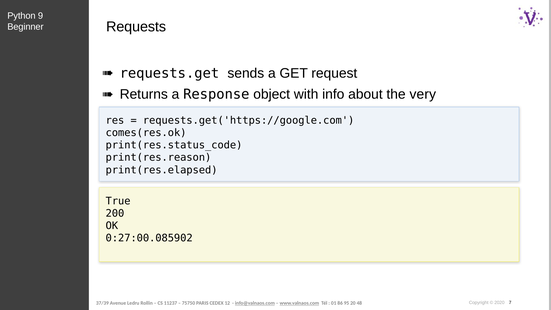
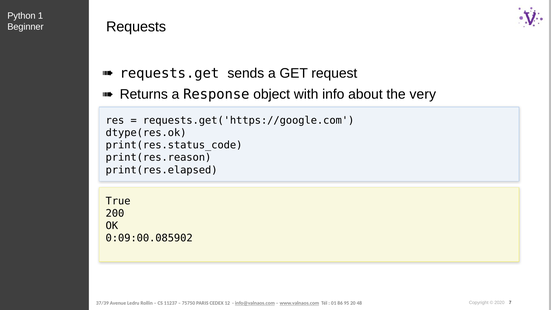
9: 9 -> 1 (41, 16)
comes(res.ok: comes(res.ok -> dtype(res.ok (146, 133)
0:27:00.085902: 0:27:00.085902 -> 0:09:00.085902 (149, 238)
